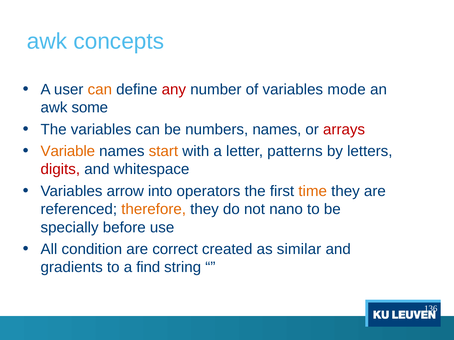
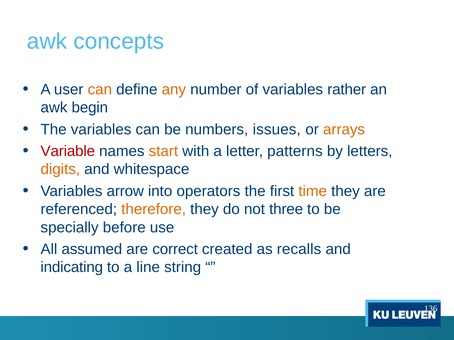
any colour: red -> orange (174, 90)
mode: mode -> rather (347, 90)
some: some -> begin (90, 108)
numbers names: names -> issues (277, 130)
arrays colour: red -> orange (344, 130)
Variable colour: orange -> red (68, 151)
digits colour: red -> orange (60, 170)
nano: nano -> three (286, 210)
condition: condition -> assumed (92, 250)
similar: similar -> recalls (299, 250)
gradients: gradients -> indicating (72, 268)
find: find -> line (148, 268)
